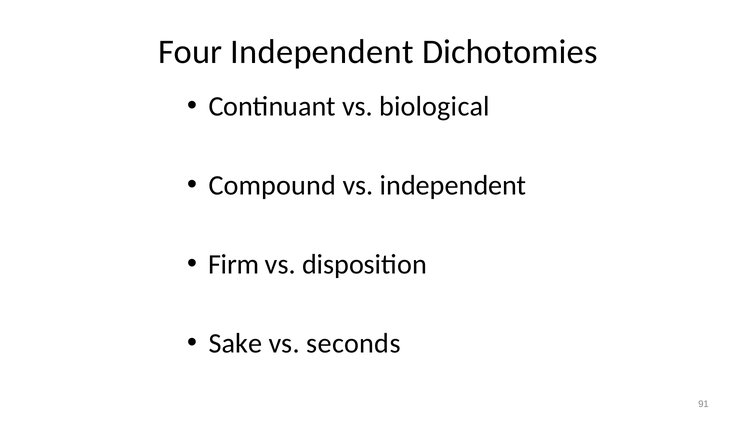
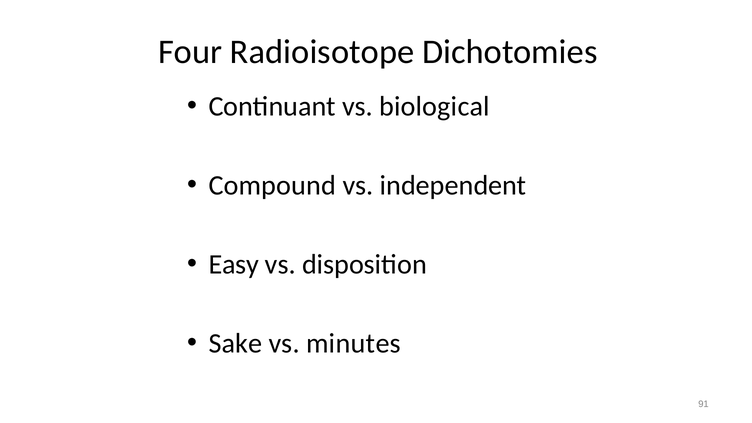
Four Independent: Independent -> Radioisotope (322, 52)
Firm: Firm -> Easy (234, 264)
seconds: seconds -> minutes (353, 343)
